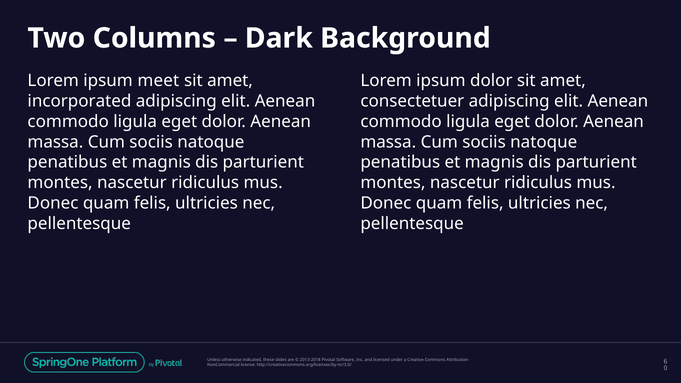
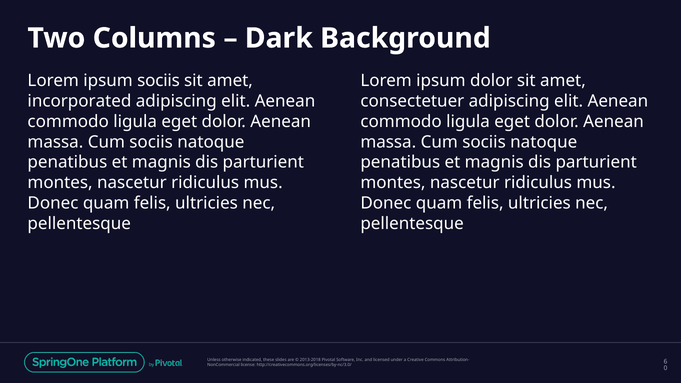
ipsum meet: meet -> sociis (159, 81)
